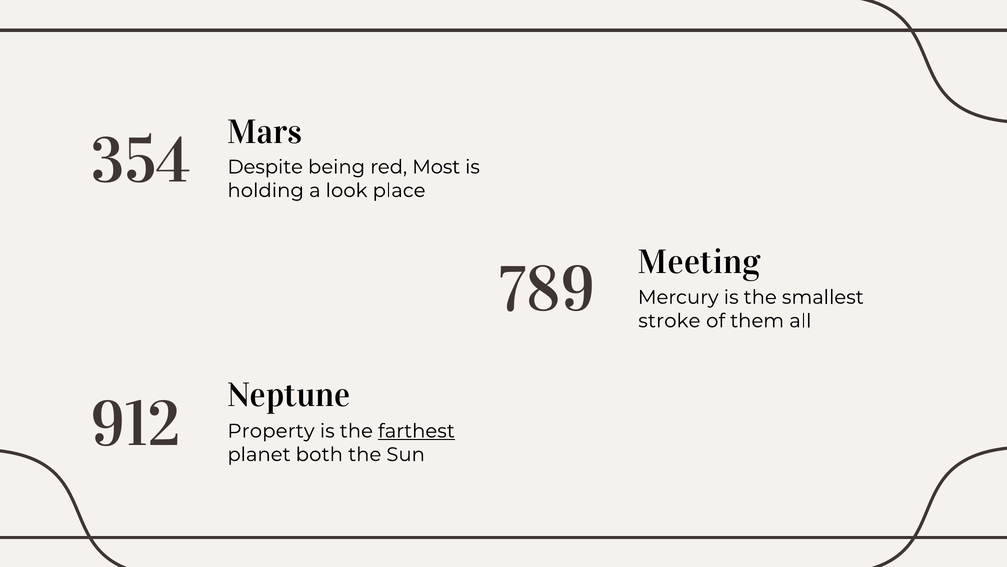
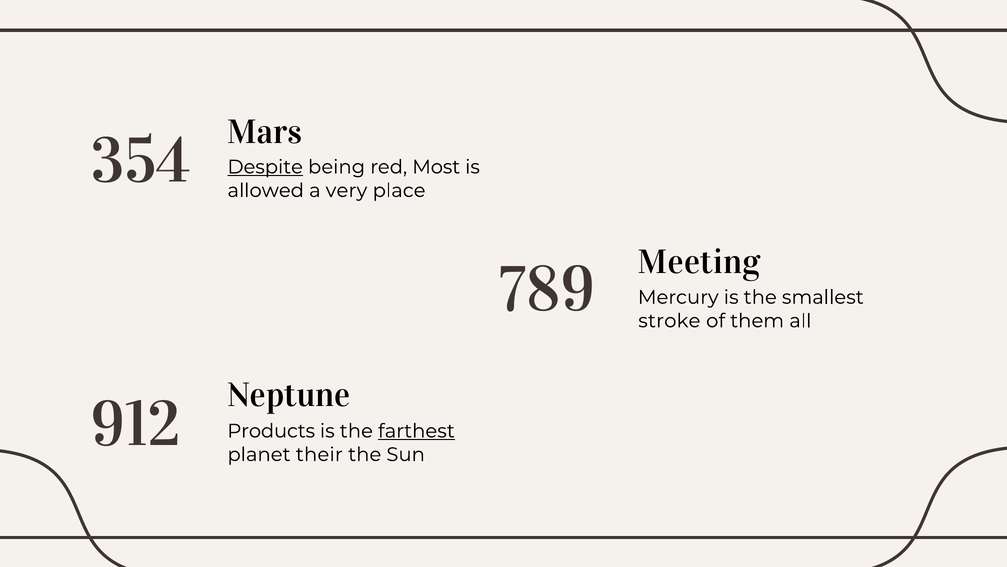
Despite underline: none -> present (265, 167)
holding: holding -> allowed (266, 190)
look: look -> very (346, 190)
Property: Property -> Products (271, 431)
both: both -> their (319, 454)
